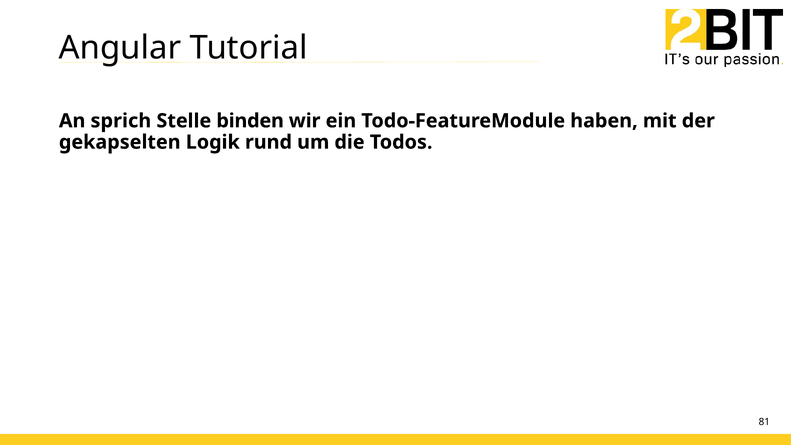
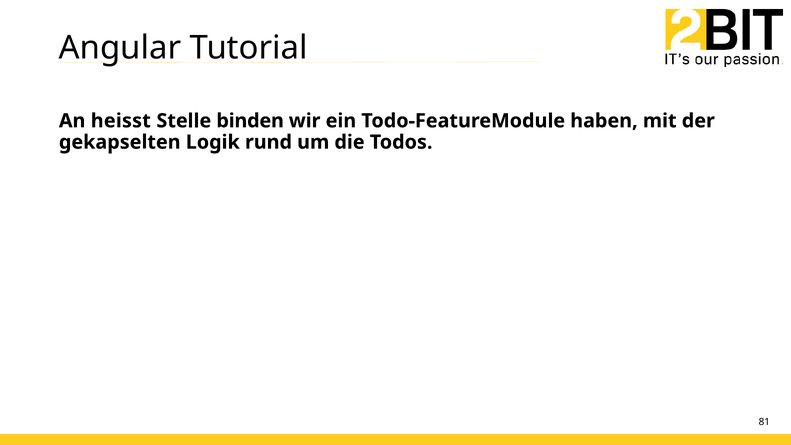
sprich: sprich -> heisst (121, 121)
